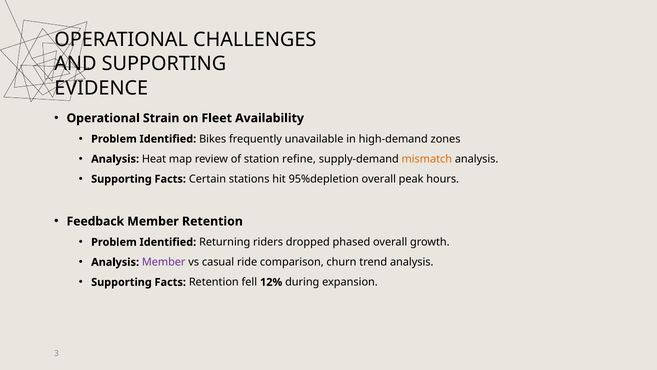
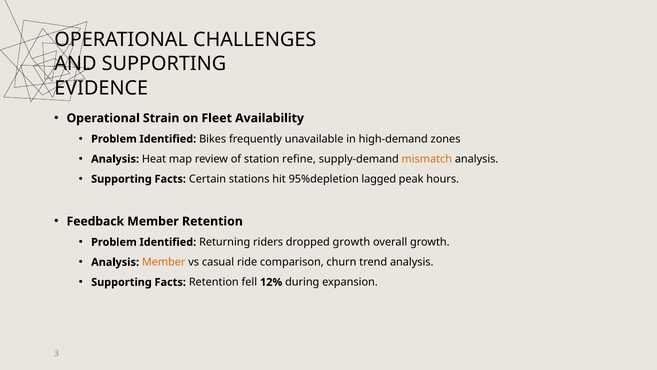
95%depletion overall: overall -> lagged (379, 179)
dropped phased: phased -> growth (351, 242)
Member colour: purple -> orange (164, 262)
